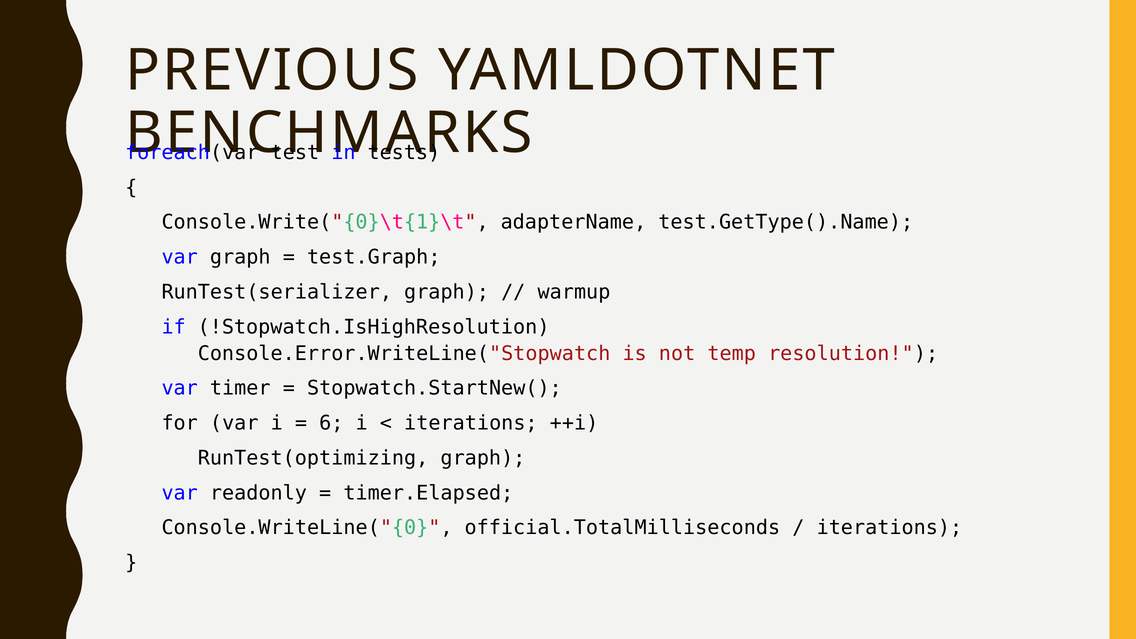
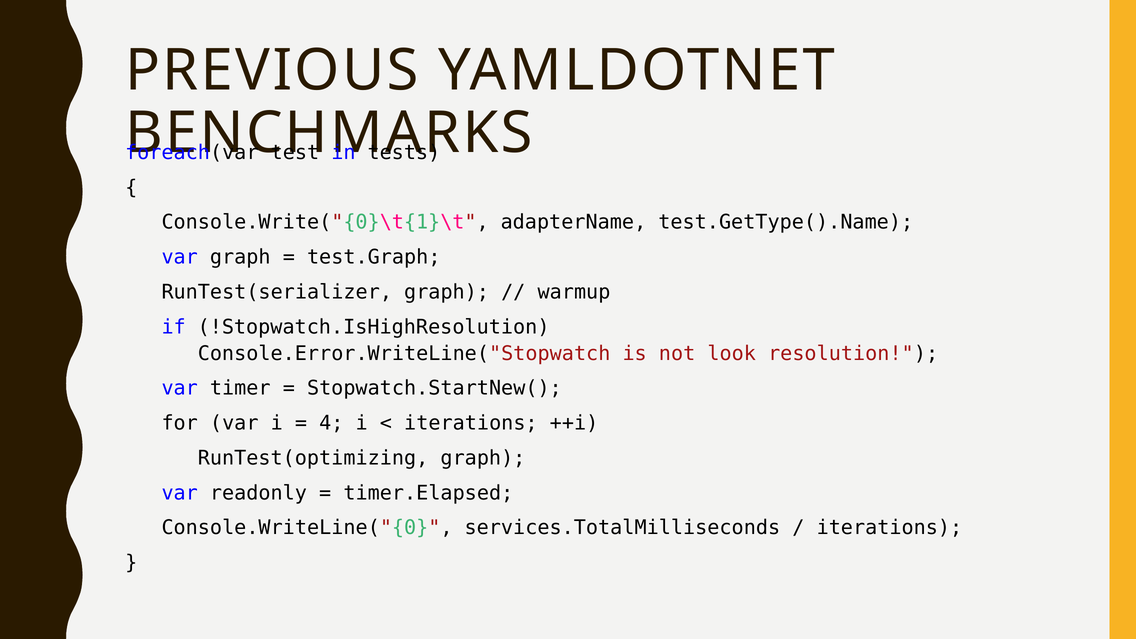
temp: temp -> look (732, 353)
6: 6 -> 4 (331, 423)
official.TotalMilliseconds: official.TotalMilliseconds -> services.TotalMilliseconds (622, 528)
